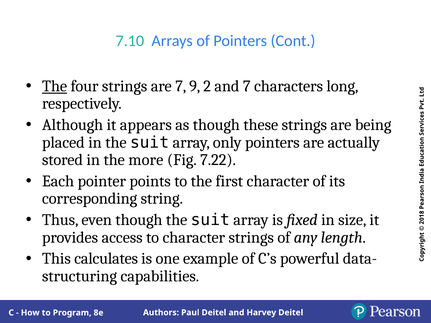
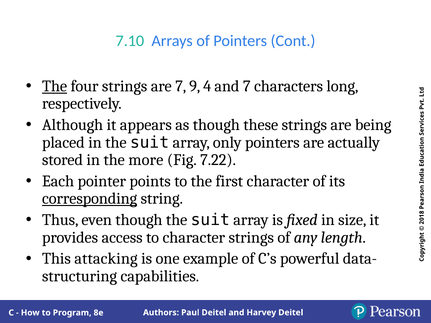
9 2: 2 -> 4 (207, 86)
corresponding underline: none -> present (90, 199)
calculates: calculates -> attacking (106, 259)
